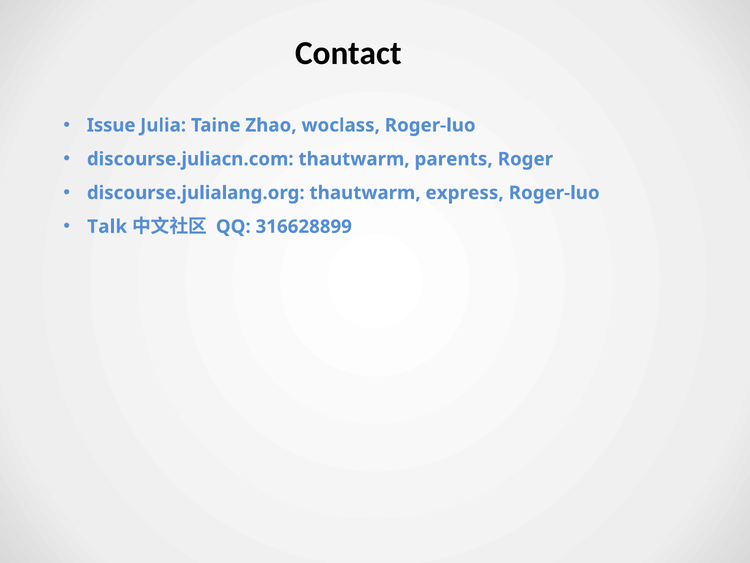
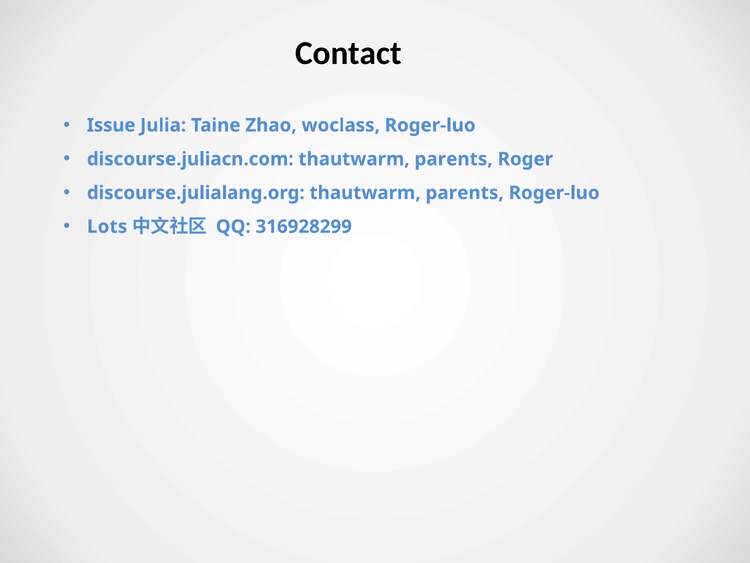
discourse.julialang.org thautwarm express: express -> parents (465, 193)
Talk: Talk -> Lots (107, 226)
316628899: 316628899 -> 316928299 (304, 226)
